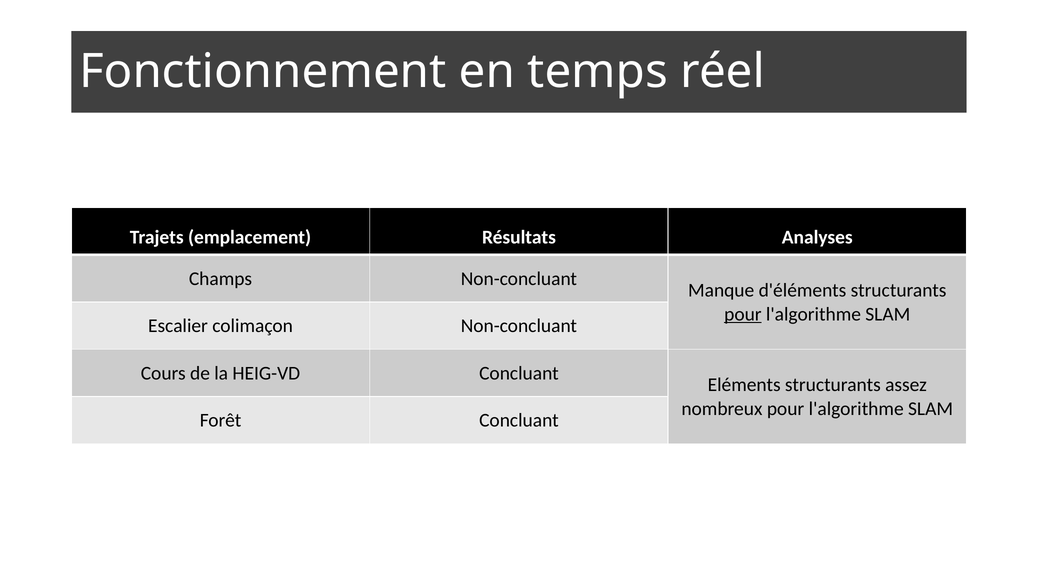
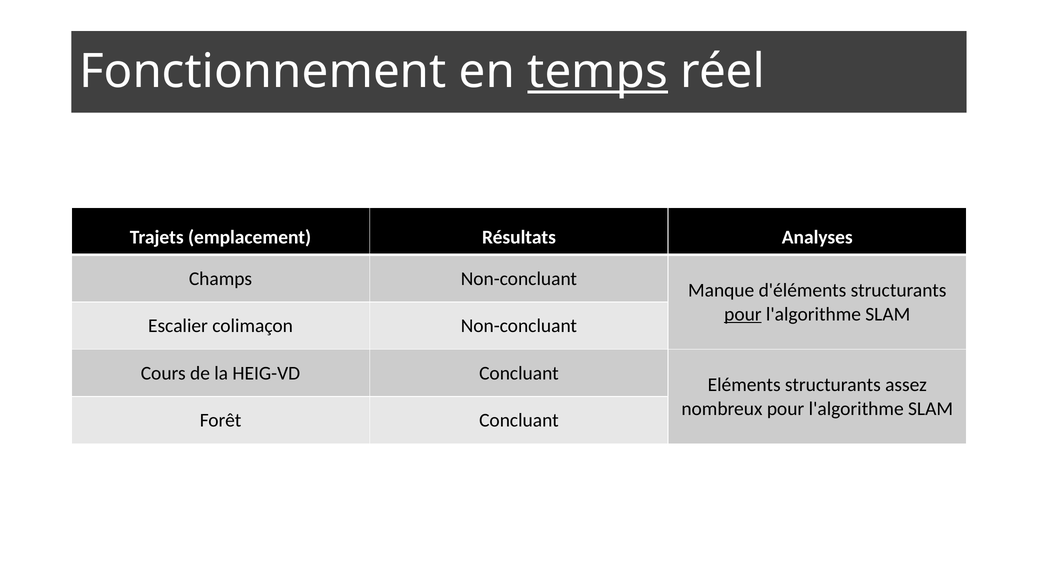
temps underline: none -> present (598, 72)
